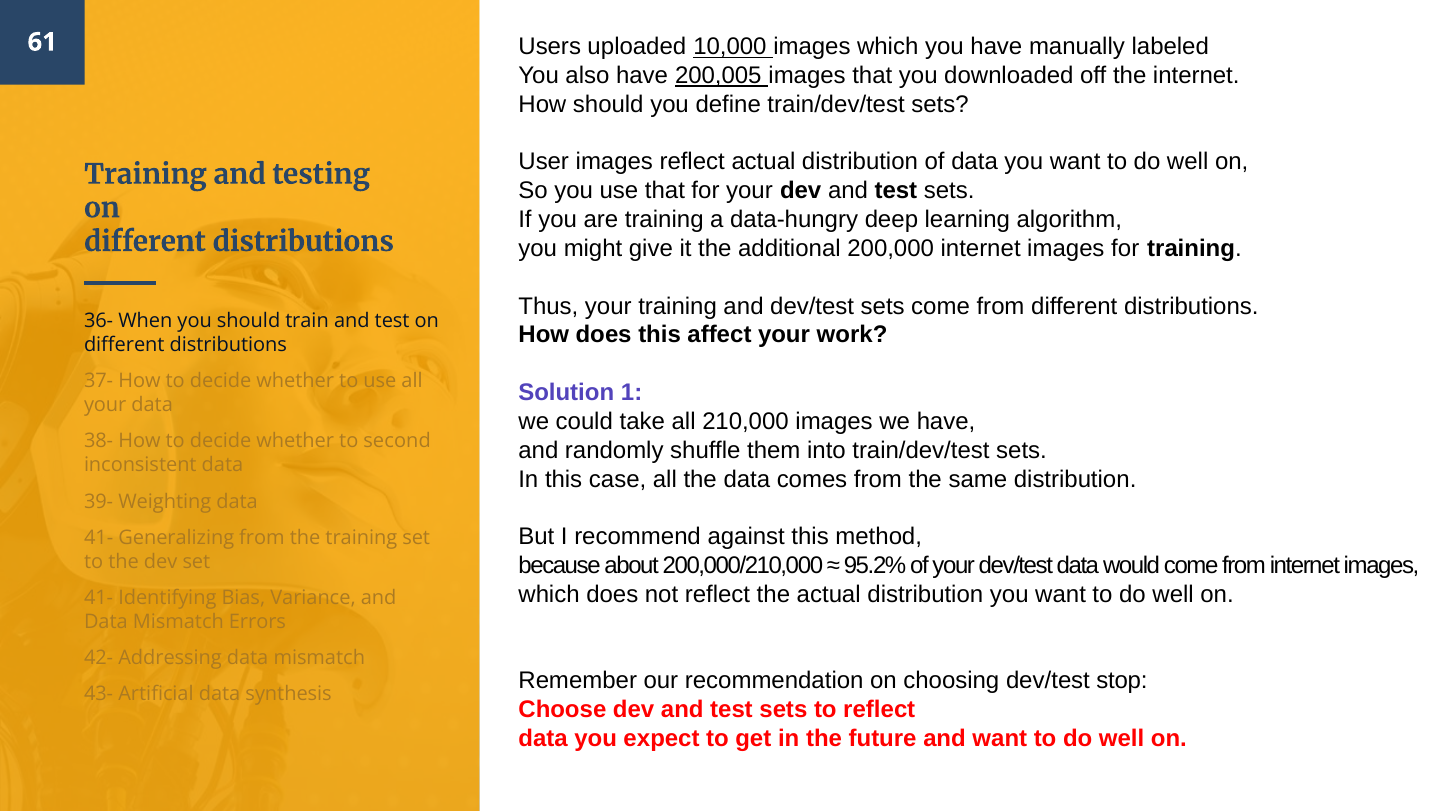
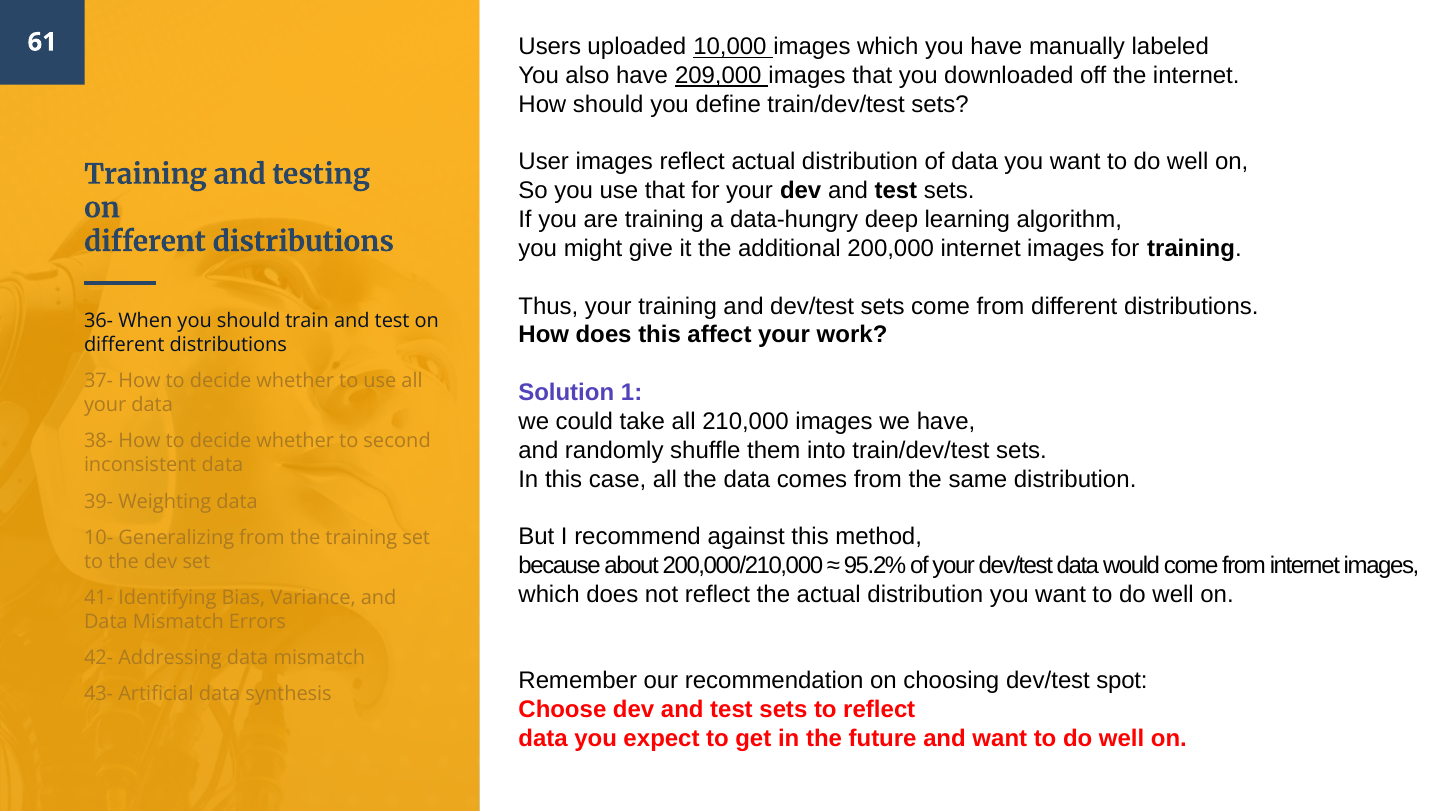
200,005: 200,005 -> 209,000 (718, 75)
41-: 41- -> 10- (99, 537)
stop: stop -> spot (1122, 681)
